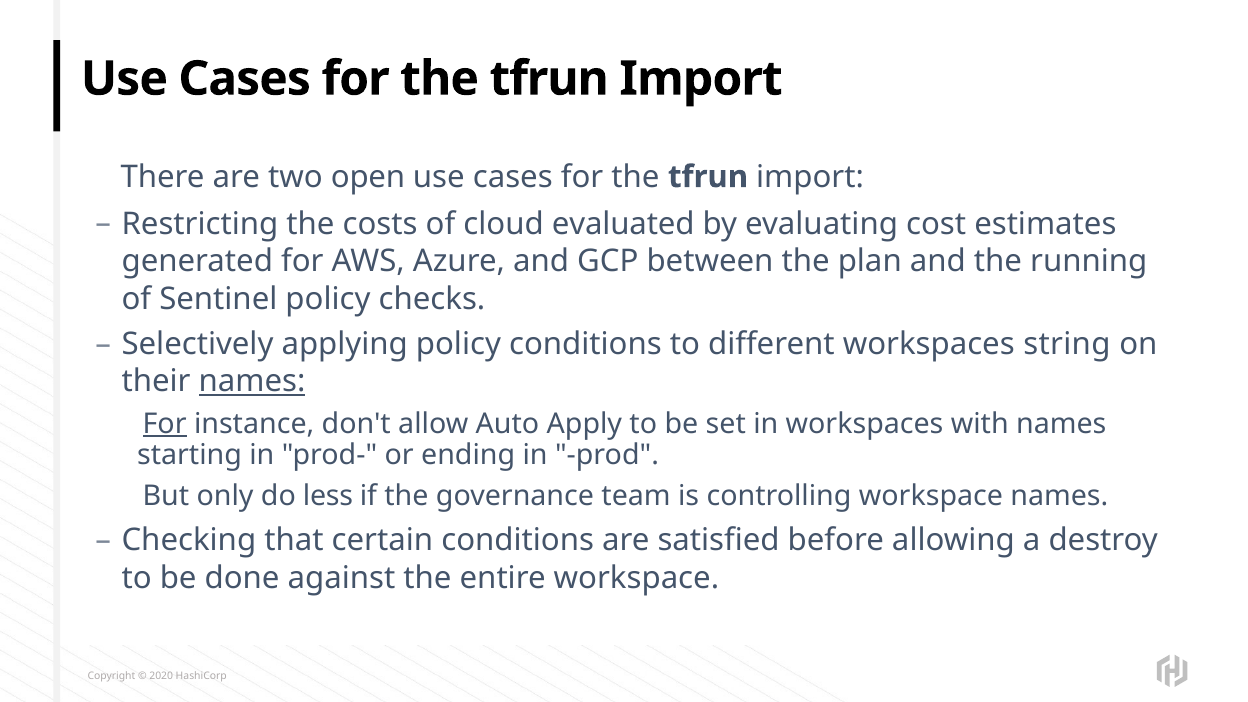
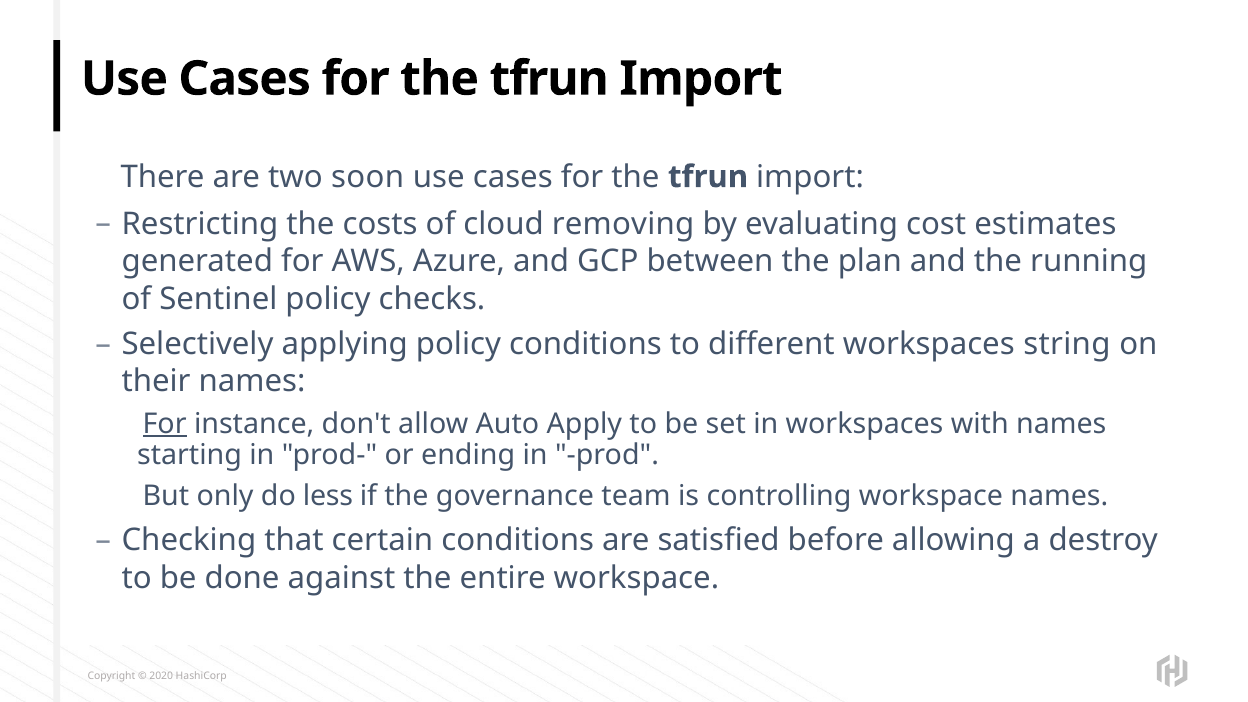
open: open -> soon (368, 177)
evaluated: evaluated -> removing (623, 224)
names underline: present -> none (252, 382)
